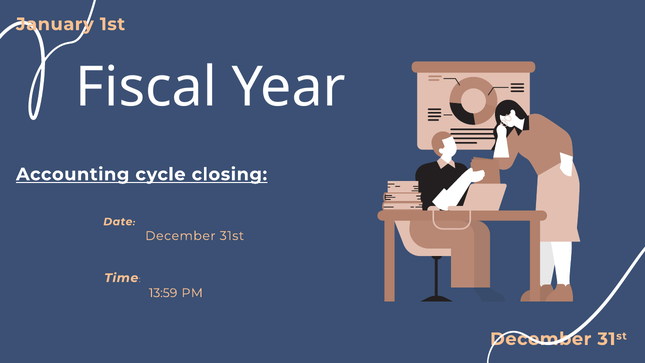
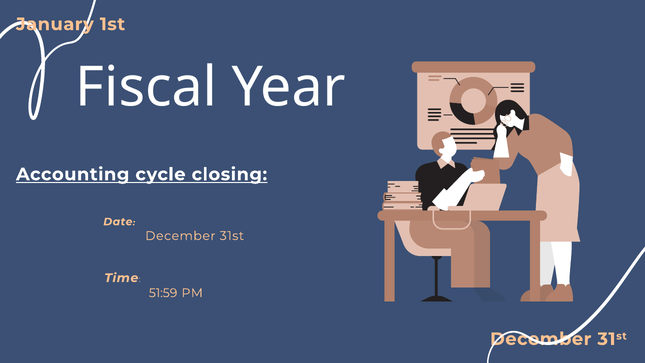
13:59: 13:59 -> 51:59 (163, 293)
